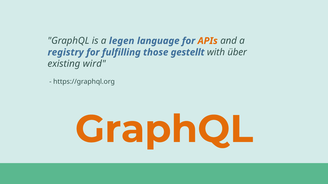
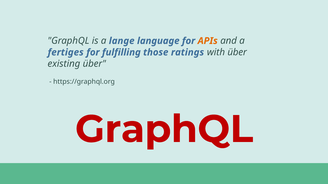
legen: legen -> lange (122, 41)
registry: registry -> fertiges (66, 52)
gestellt: gestellt -> ratings (188, 52)
existing wird: wird -> über (94, 64)
GraphQL colour: orange -> red (164, 130)
